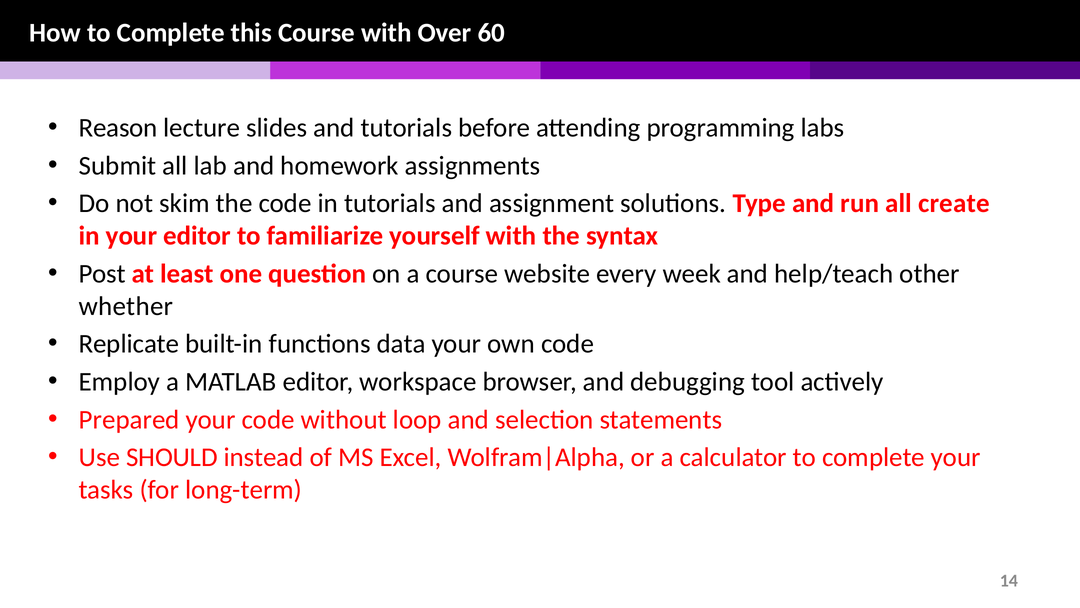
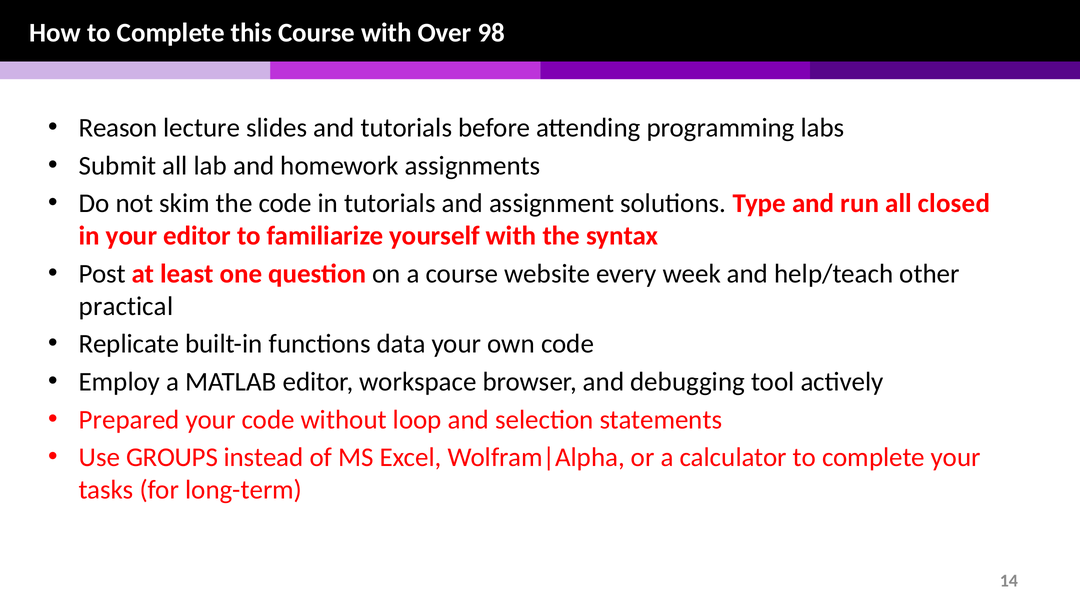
60: 60 -> 98 (491, 33)
create: create -> closed (954, 203)
whether: whether -> practical (126, 306)
SHOULD: SHOULD -> GROUPS (172, 457)
